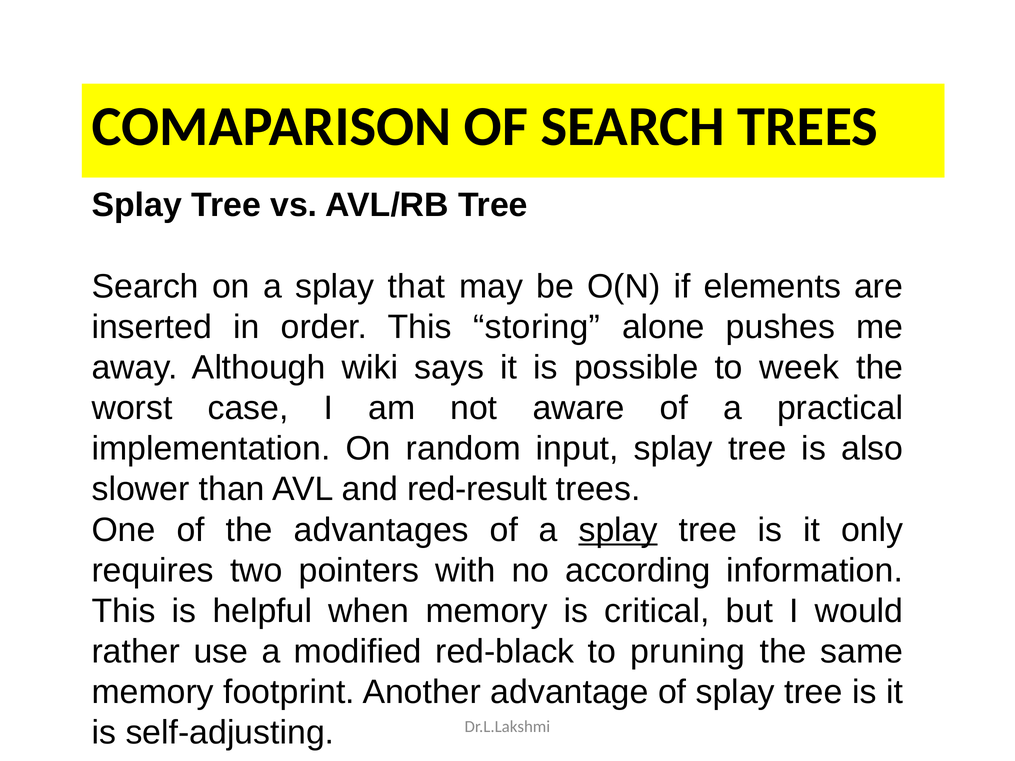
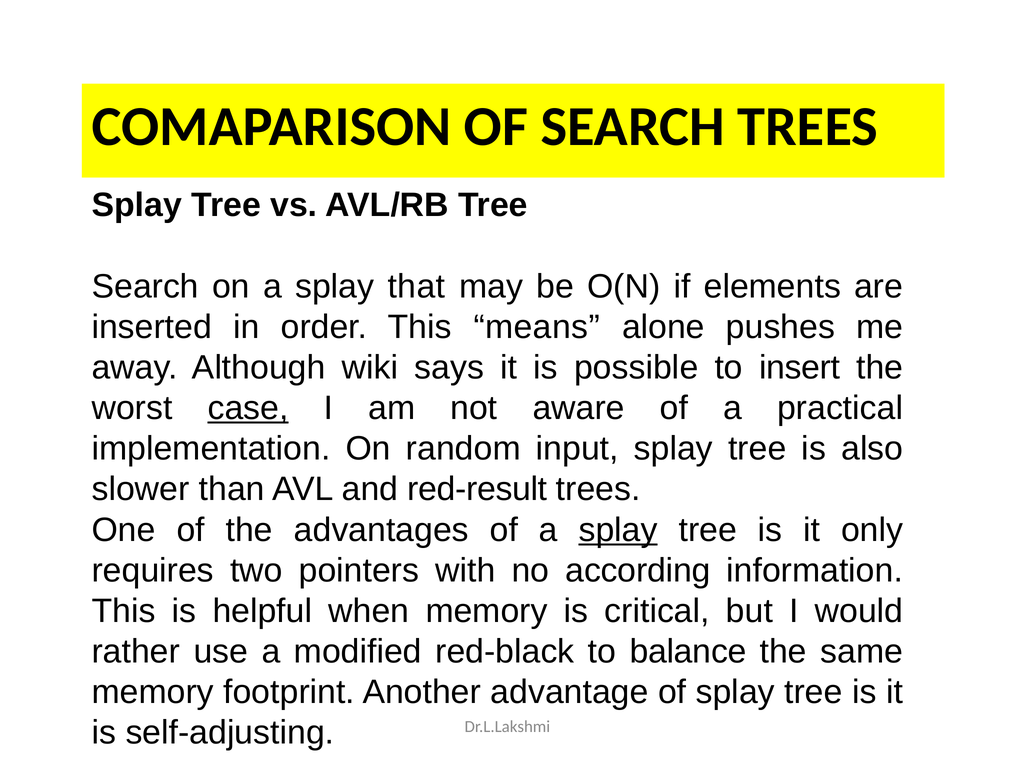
storing: storing -> means (537, 327)
week: week -> insert (800, 368)
case underline: none -> present (248, 408)
pruning: pruning -> balance (688, 652)
